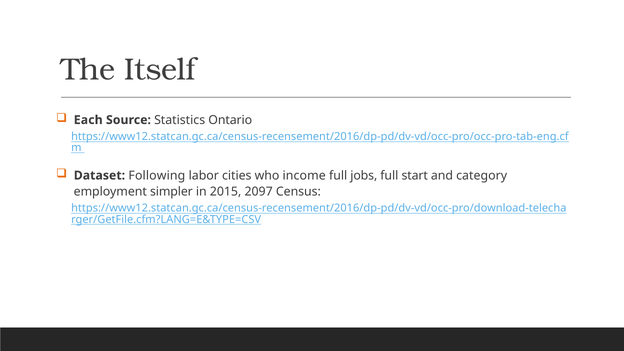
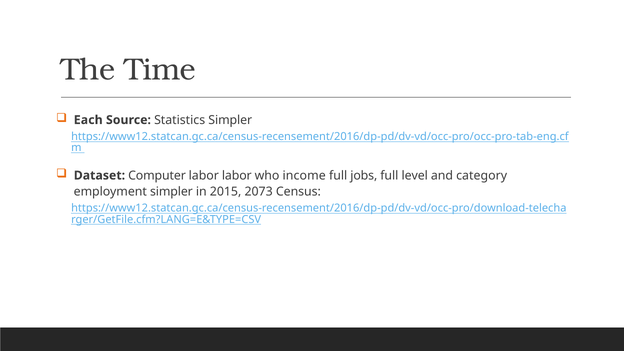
Itself: Itself -> Time (160, 70)
Statistics Ontario: Ontario -> Simpler (230, 120)
Following: Following -> Computer (157, 175)
labor cities: cities -> labor (237, 175)
start: start -> level (415, 175)
2097: 2097 -> 2073 (259, 192)
